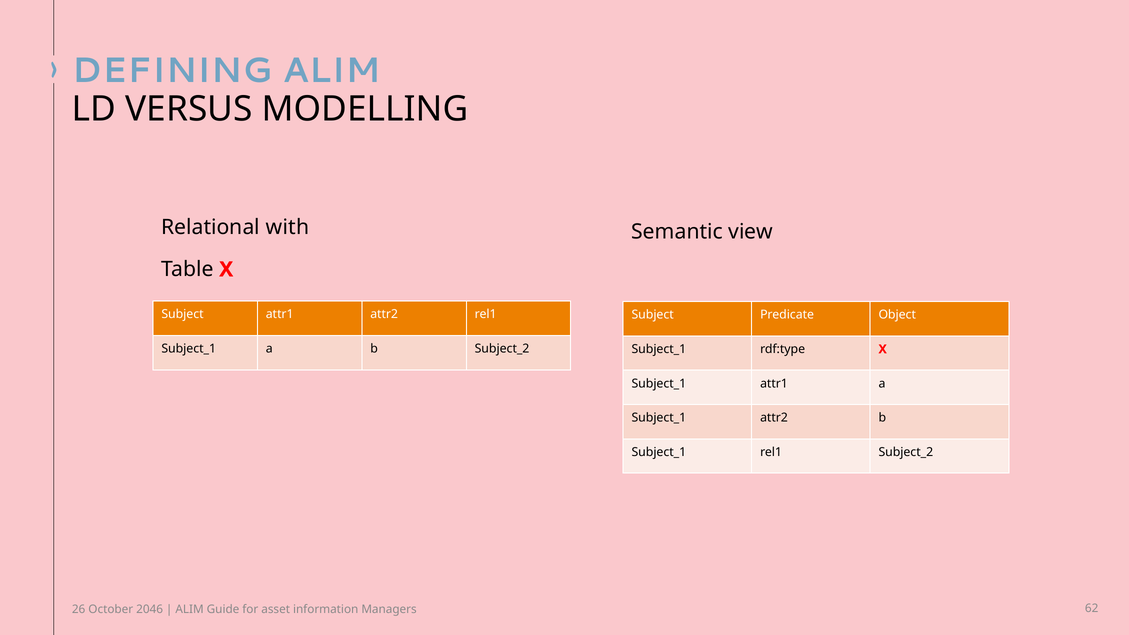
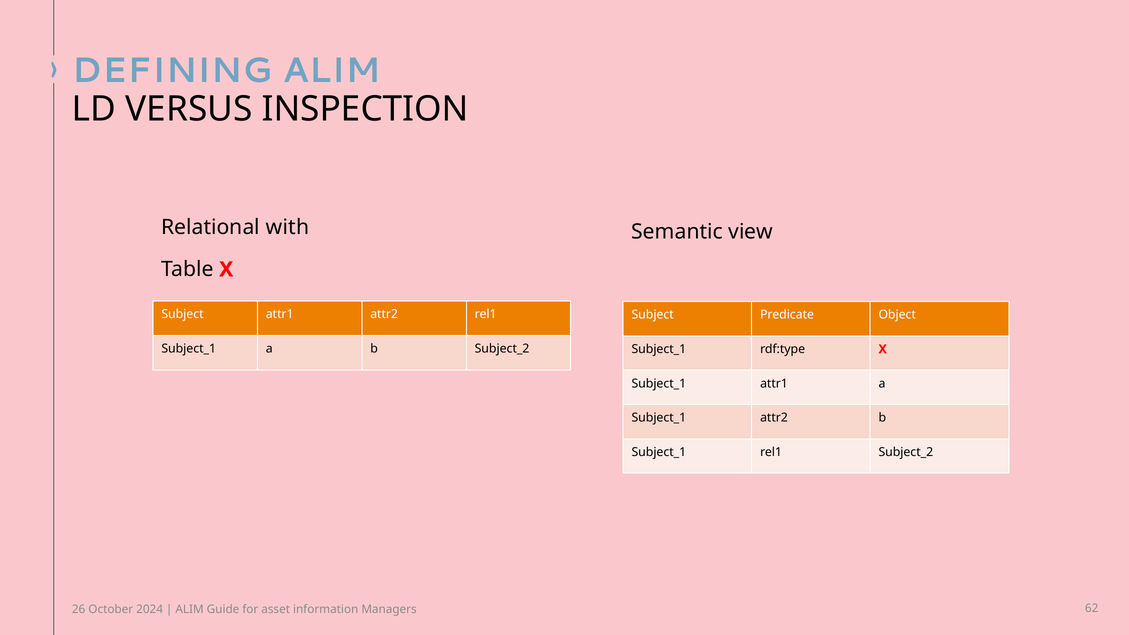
MODELLING: MODELLING -> INSPECTION (365, 109)
2046: 2046 -> 2024 (150, 609)
